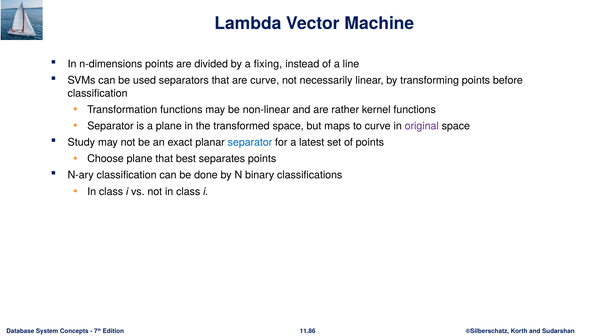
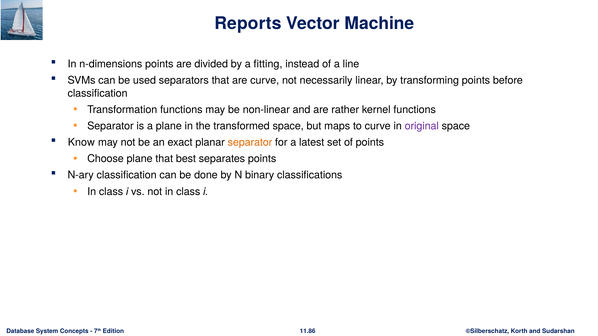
Lambda: Lambda -> Reports (248, 23)
fixing: fixing -> fitting (268, 64)
Study: Study -> Know (81, 143)
separator colour: blue -> orange (250, 143)
